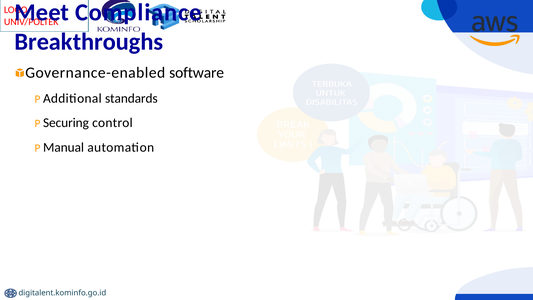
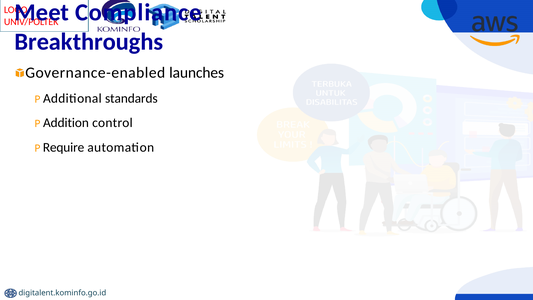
software: software -> launches (197, 73)
Securing: Securing -> Addition (66, 123)
Manual: Manual -> Require (64, 147)
